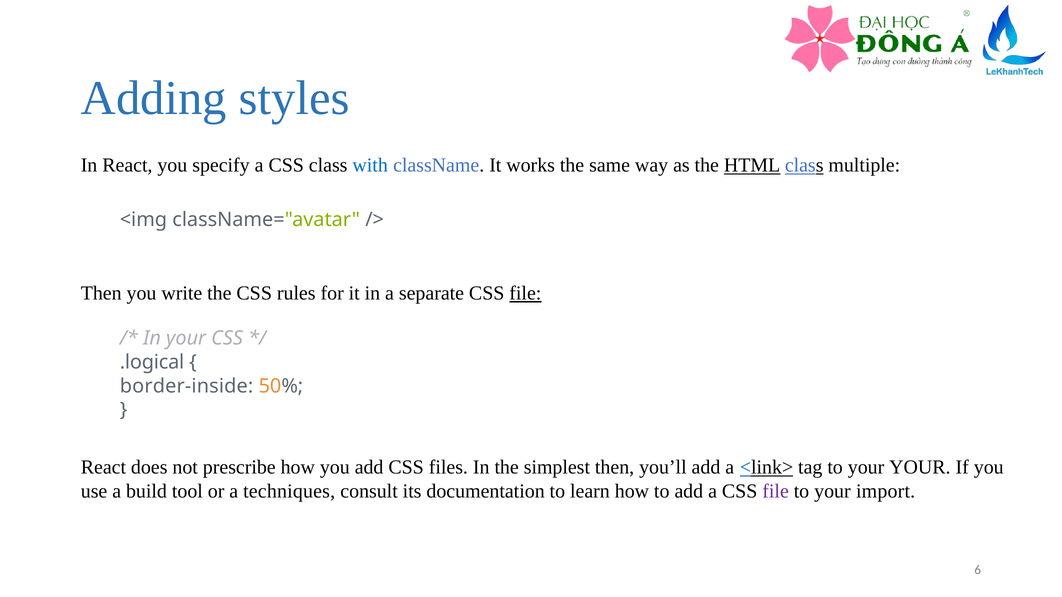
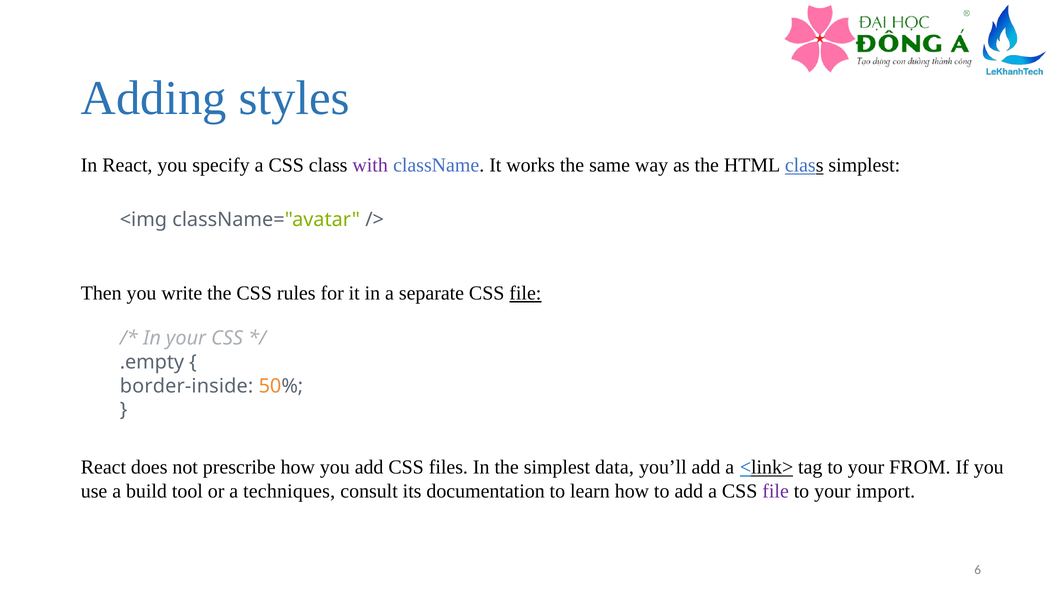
with colour: blue -> purple (370, 165)
HTML underline: present -> none (752, 165)
class multiple: multiple -> simplest (864, 165)
.logical: .logical -> .empty (152, 362)
simplest then: then -> data (614, 468)
your YOUR: YOUR -> FROM (920, 468)
